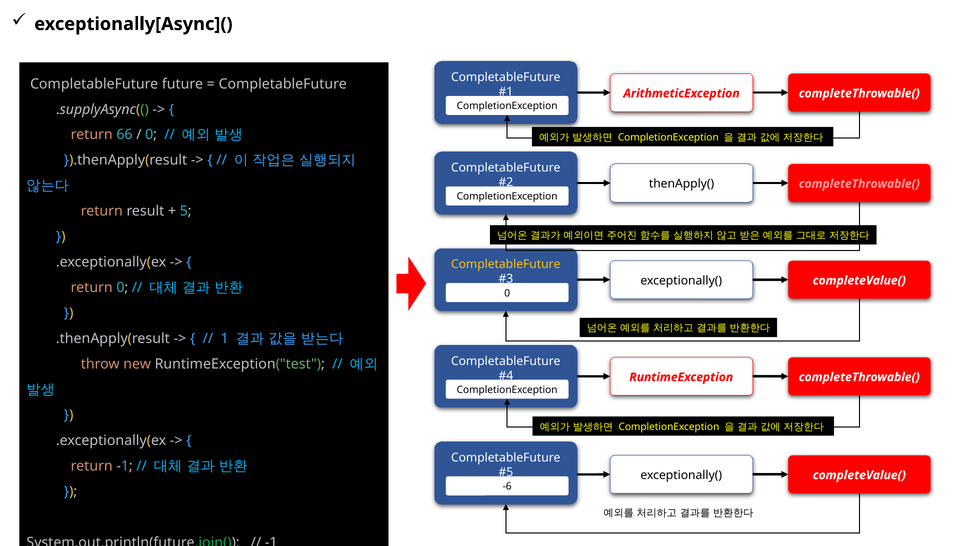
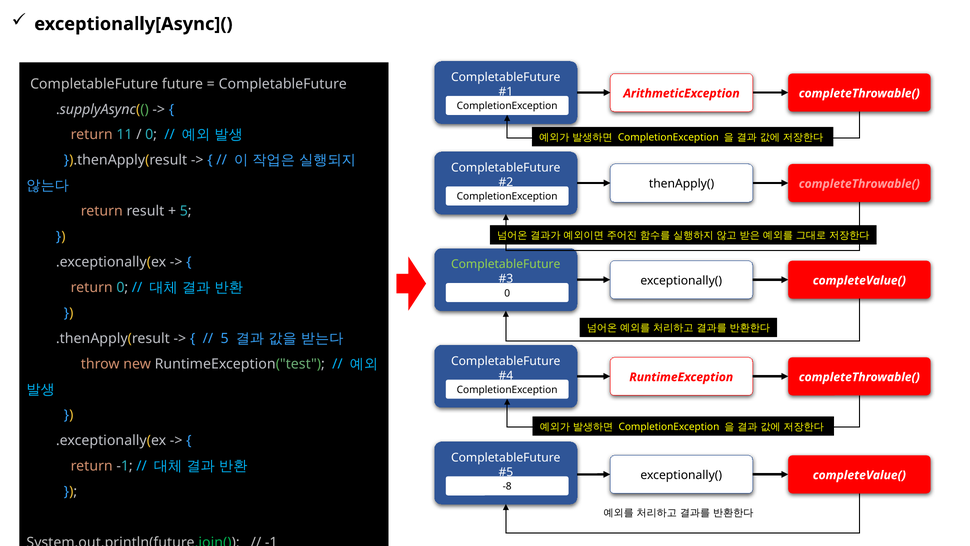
66: 66 -> 11 (125, 135)
CompletableFuture colour: yellow -> light green (506, 264)
1: 1 -> 5 (225, 338)
-6: -6 -> -8 (507, 486)
